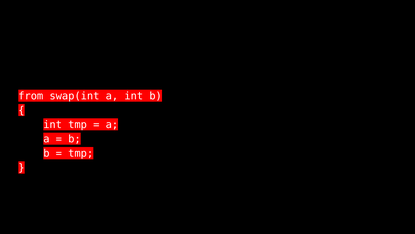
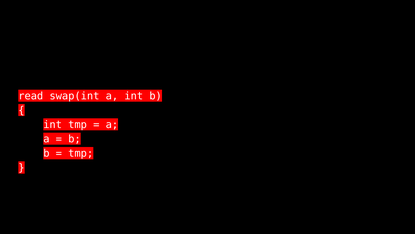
from: from -> read (31, 96)
